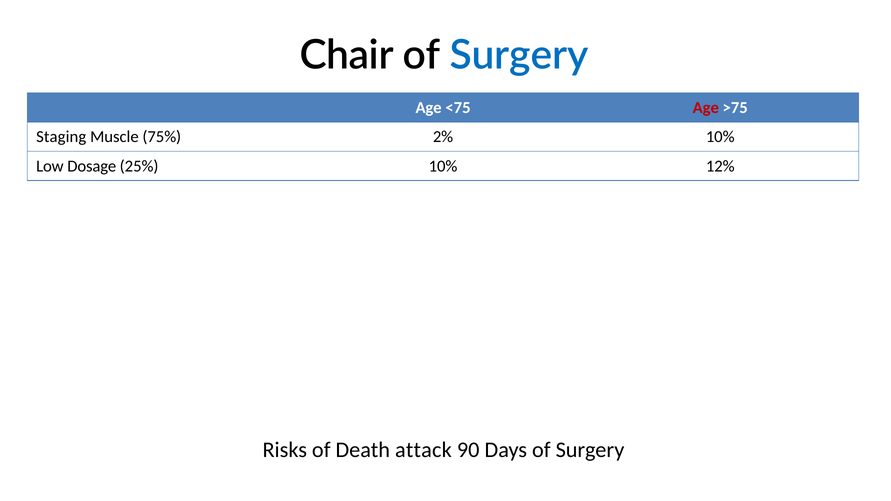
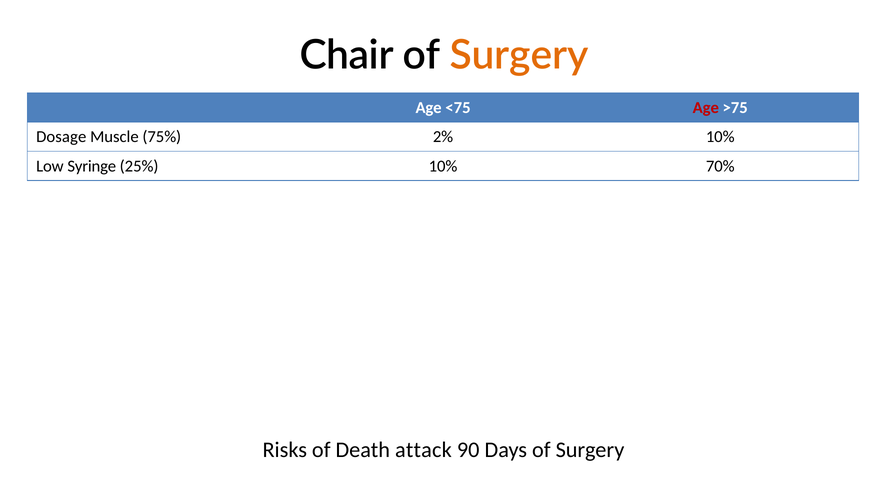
Surgery colour: blue -> orange (519, 55)
Staging: Staging -> Dosage (61, 137)
Dosage: Dosage -> Syringe (92, 166)
12%: 12% -> 70% (720, 166)
